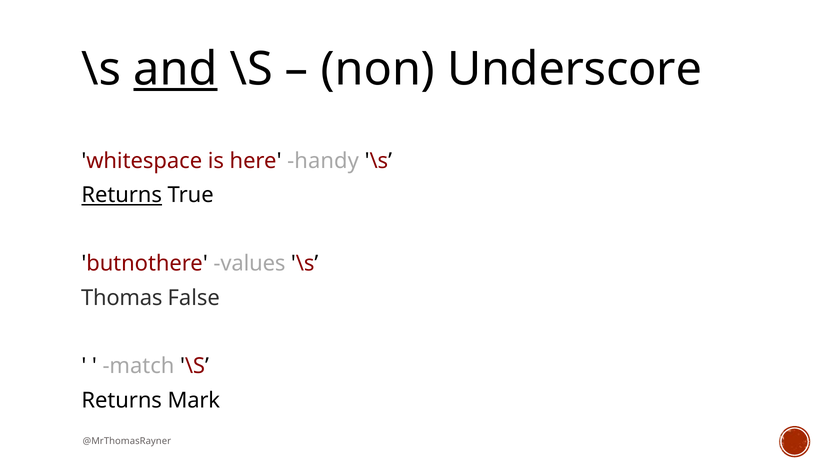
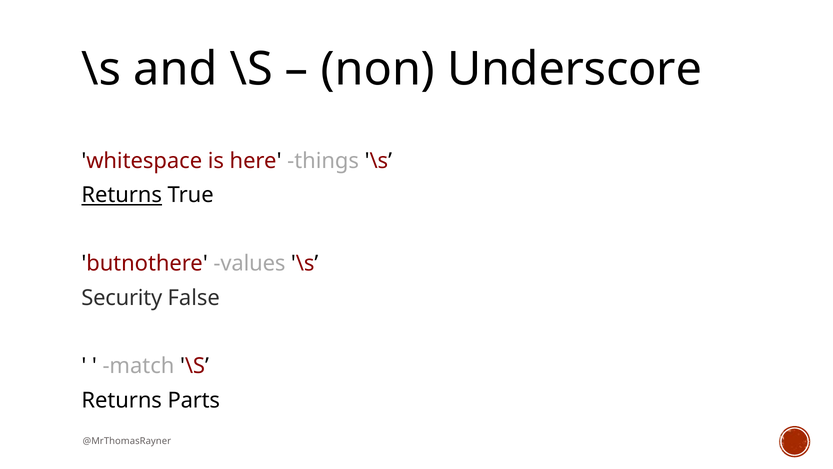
and underline: present -> none (175, 69)
handy: handy -> things (323, 161)
Thomas: Thomas -> Security (122, 298)
Mark: Mark -> Parts (194, 400)
